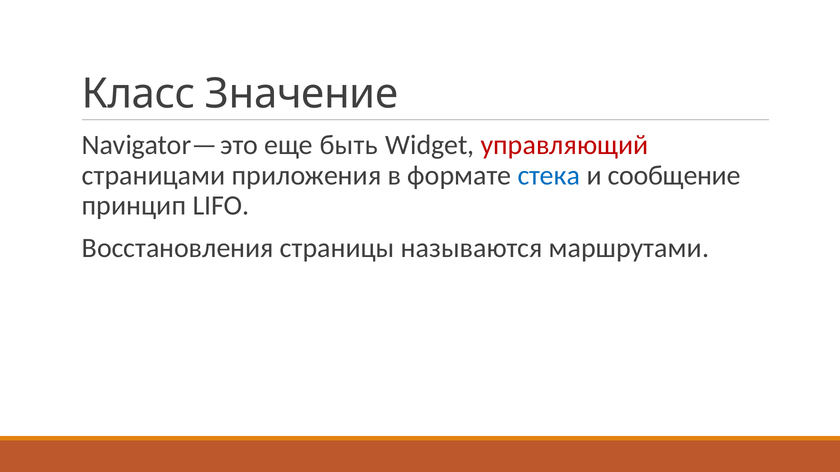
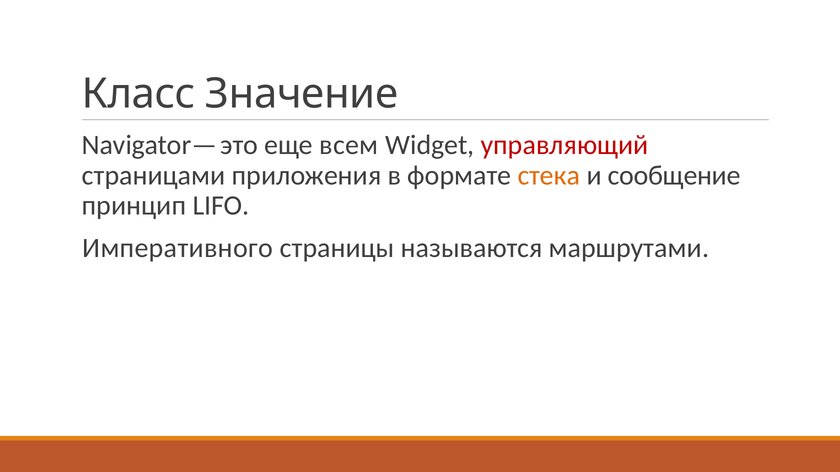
быть: быть -> всем (349, 145)
стека colour: blue -> orange (549, 176)
Восстановления: Восстановления -> Императивного (178, 248)
